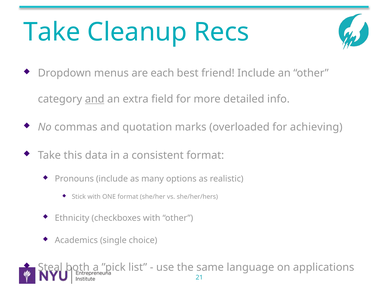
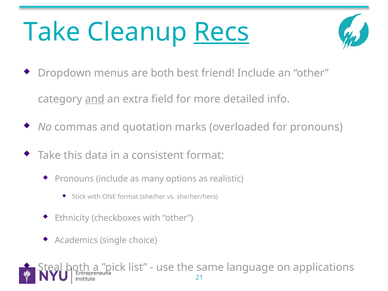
Recs underline: none -> present (222, 32)
are each: each -> both (162, 73)
for achieving: achieving -> pronouns (316, 127)
